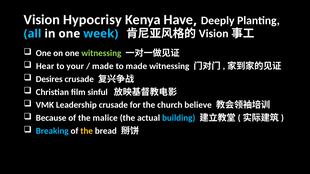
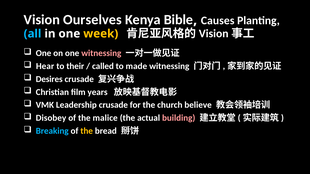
Hypocrisy: Hypocrisy -> Ourselves (92, 20)
Have: Have -> Bible (178, 20)
Deeply: Deeply -> Causes (218, 21)
week colour: light blue -> yellow (101, 34)
witnessing colour: light green -> pink (101, 53)
your: your -> their (75, 66)
made: made -> called (103, 66)
sinful: sinful -> years (98, 92)
Because: Because -> Disobey (51, 118)
building colour: light blue -> pink (179, 118)
